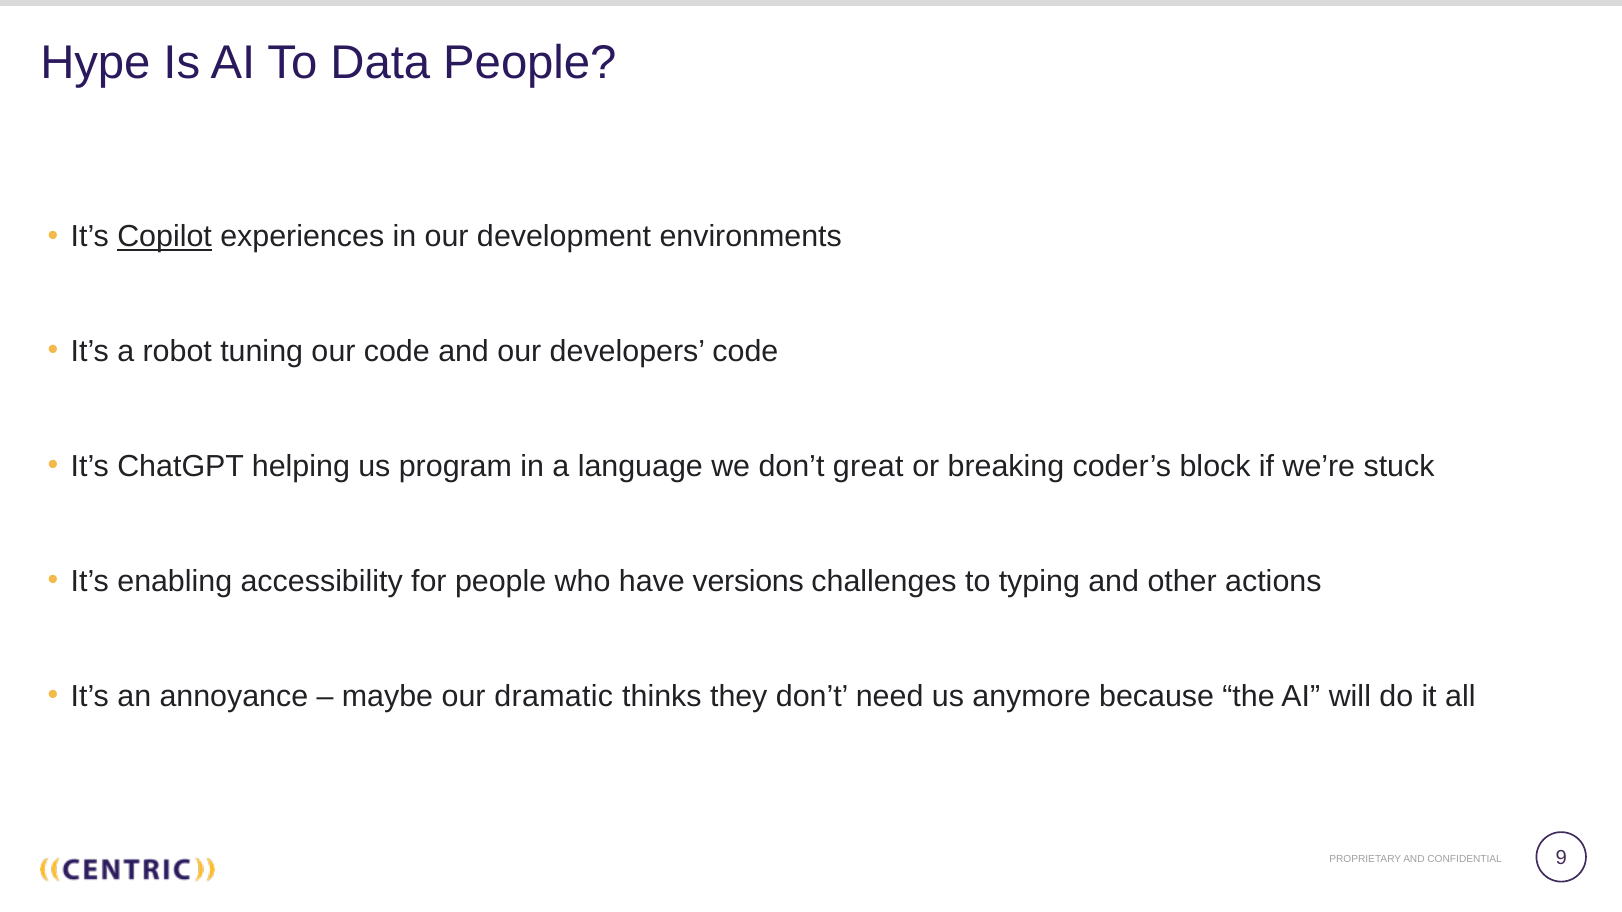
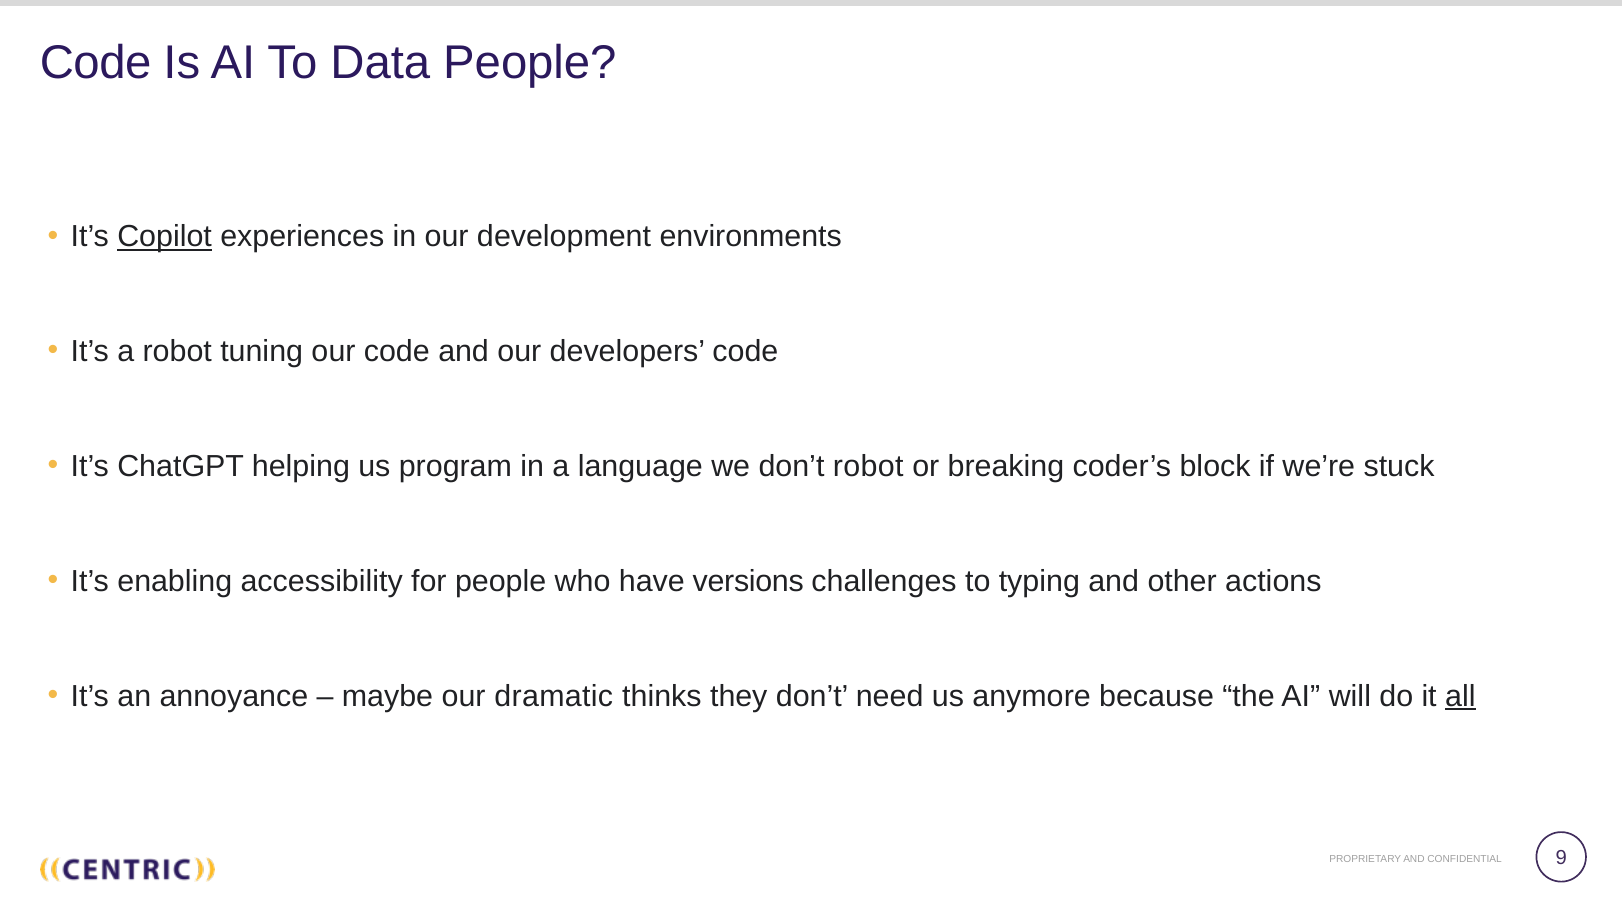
Hype: Hype -> Code (96, 63)
don’t great: great -> robot (868, 467)
all underline: none -> present (1460, 697)
